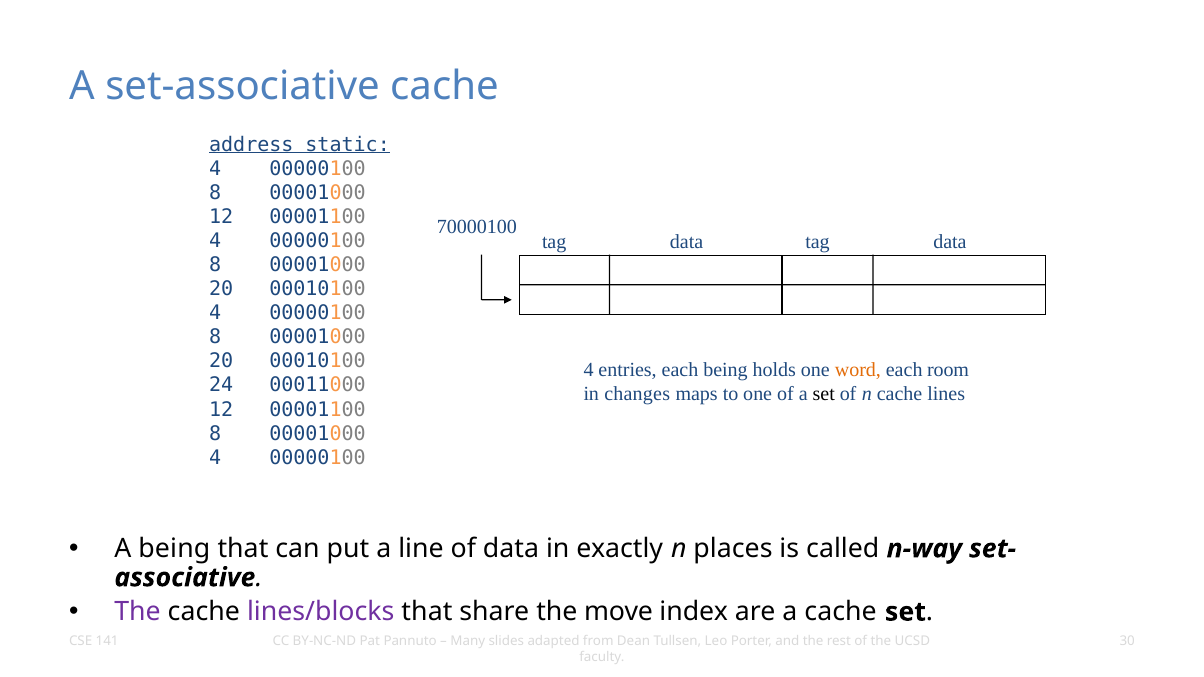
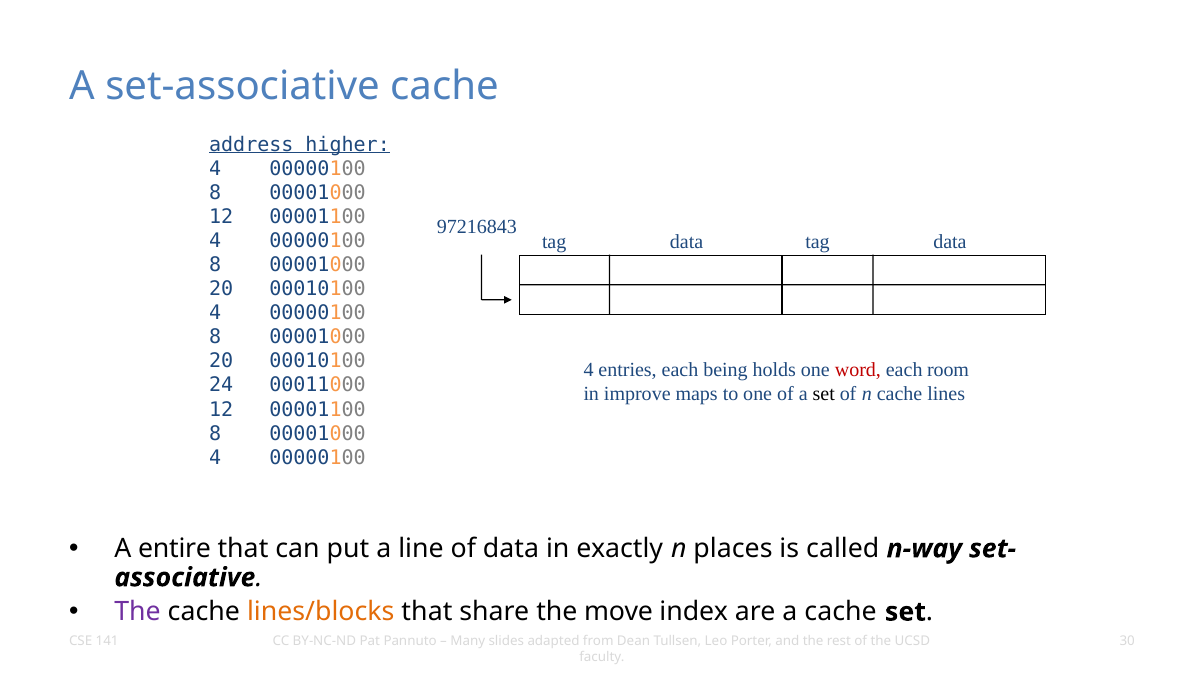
static: static -> higher (348, 145)
70000100: 70000100 -> 97216843 (477, 227)
word colour: orange -> red (858, 370)
changes: changes -> improve (637, 394)
A being: being -> entire (175, 549)
lines/blocks colour: purple -> orange (321, 612)
